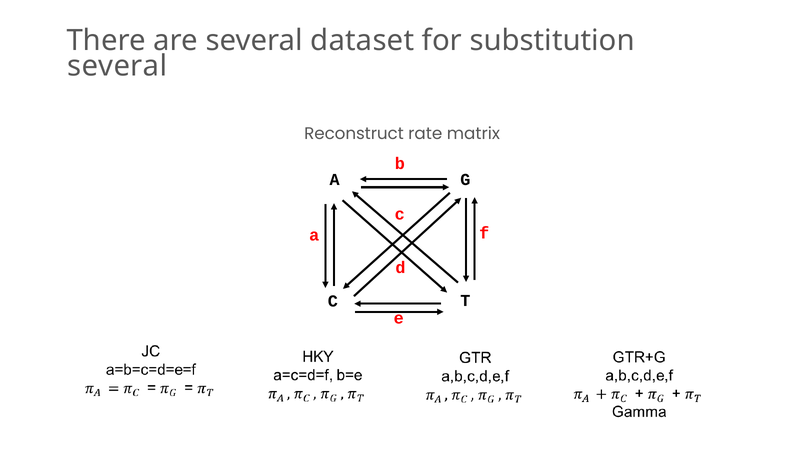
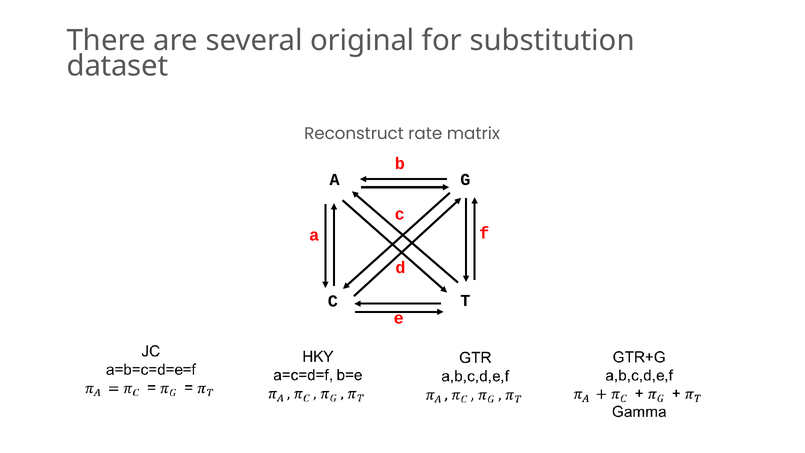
dataset: dataset -> original (362, 41)
several: several -> dataset (117, 66)
